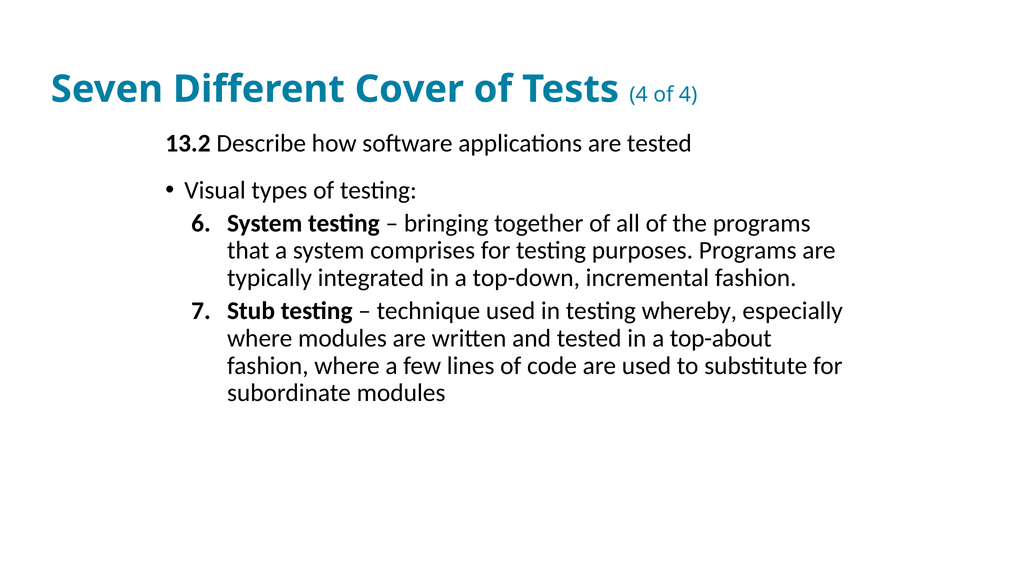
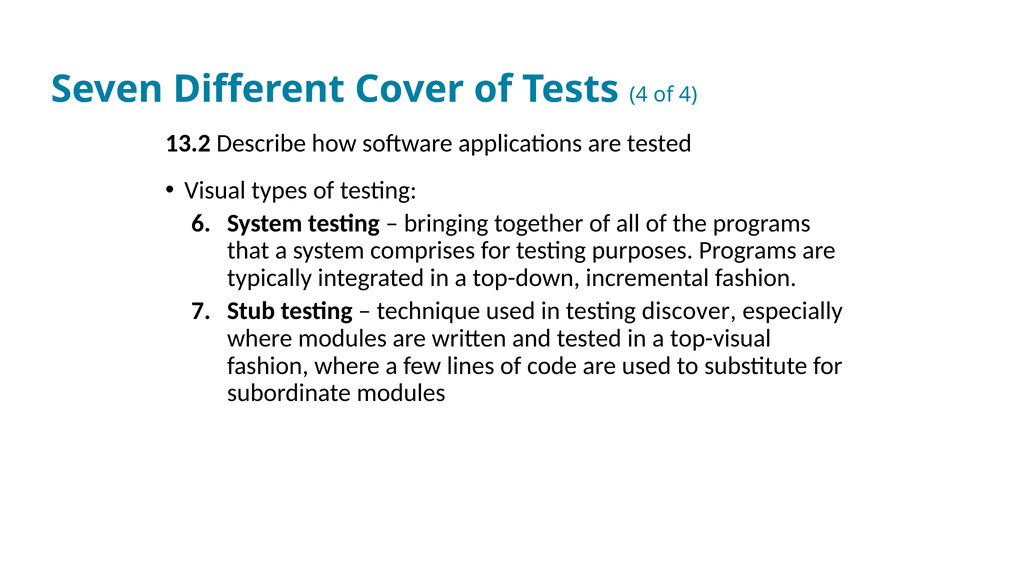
whereby: whereby -> discover (689, 311)
top-about: top-about -> top-visual (721, 338)
